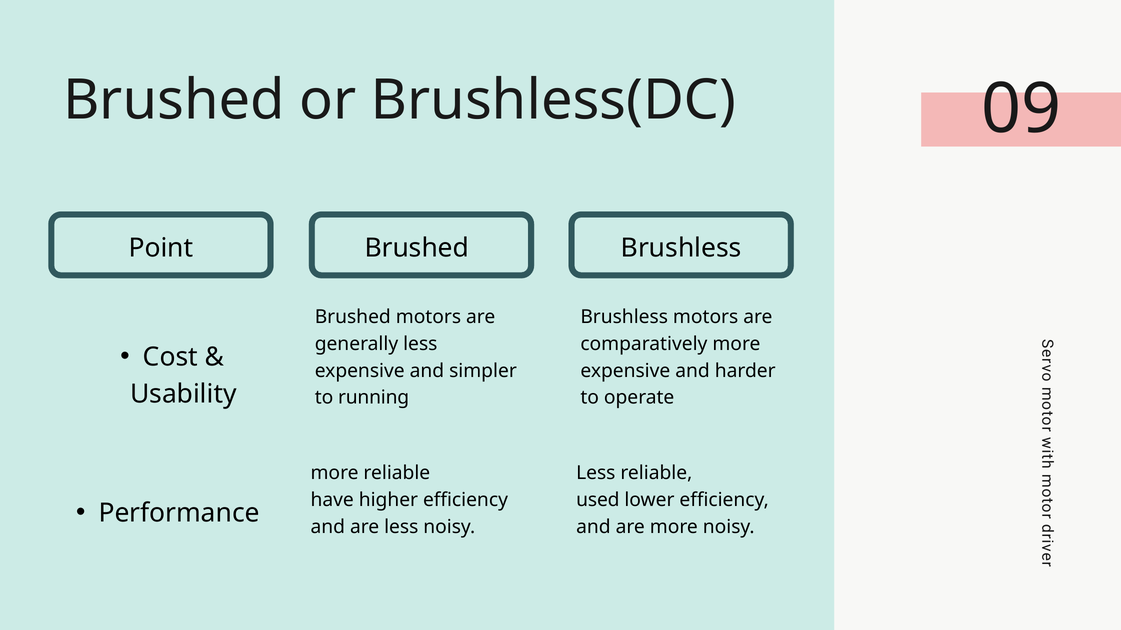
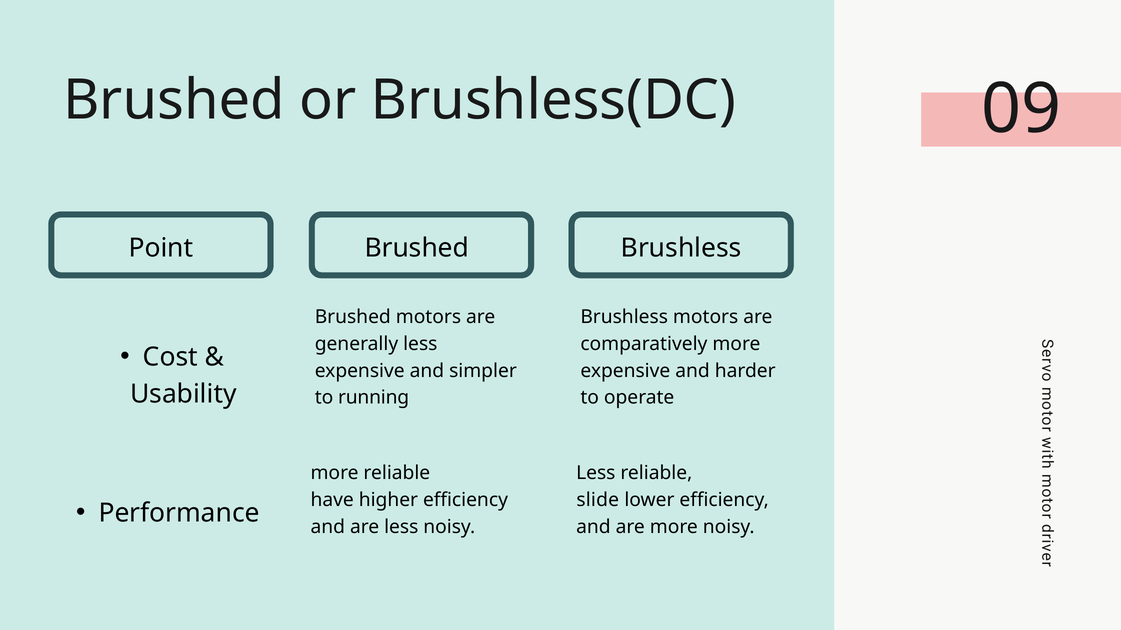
used: used -> slide (598, 500)
